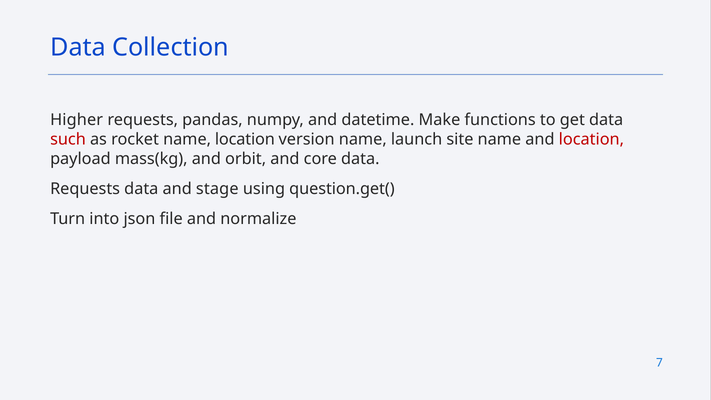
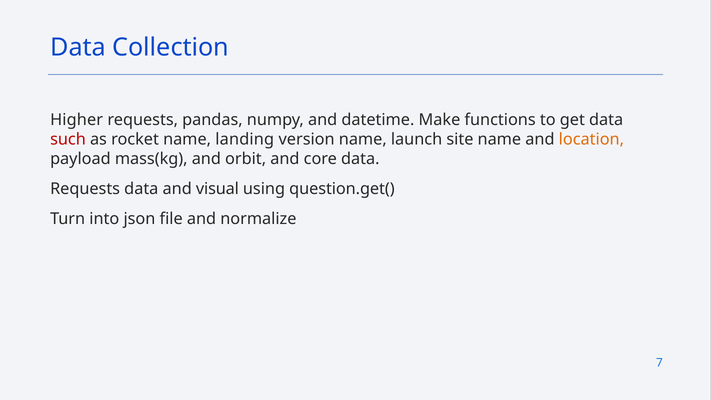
name location: location -> landing (245, 140)
location colour: red -> orange (591, 140)
stage: stage -> visual (217, 189)
